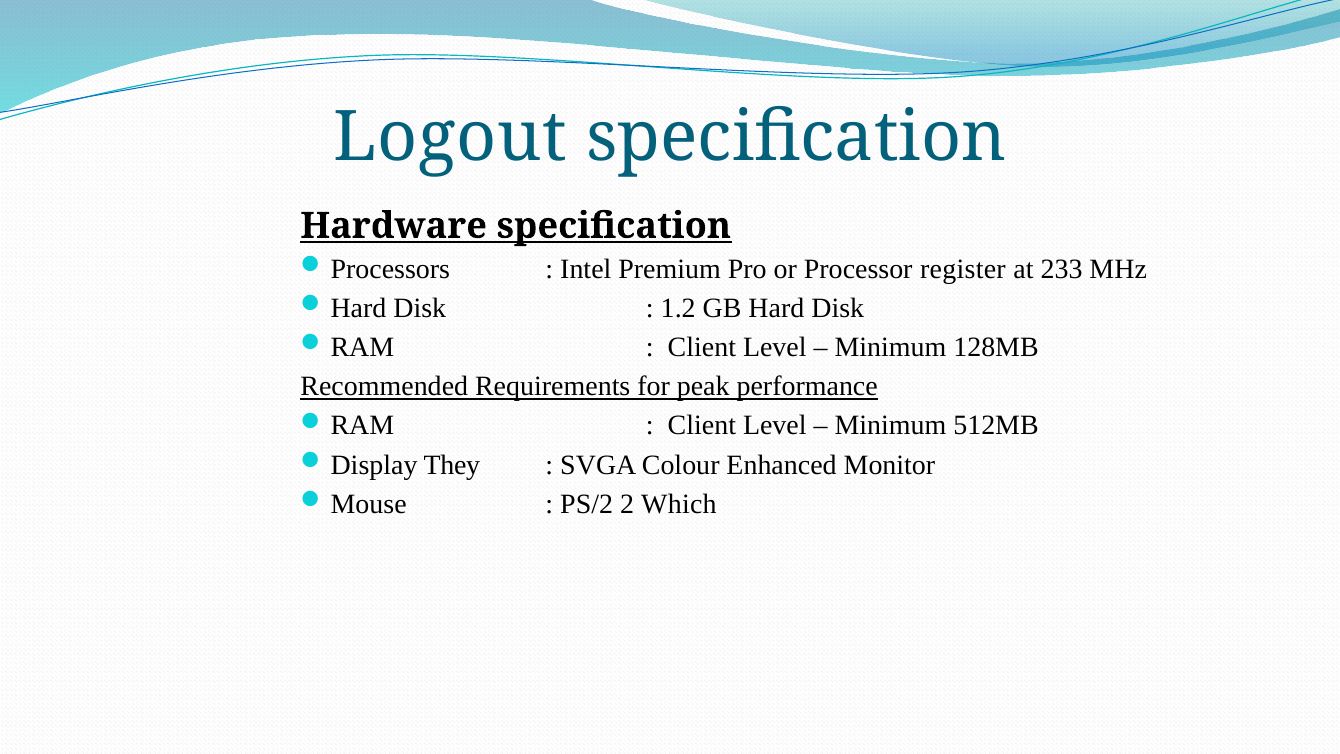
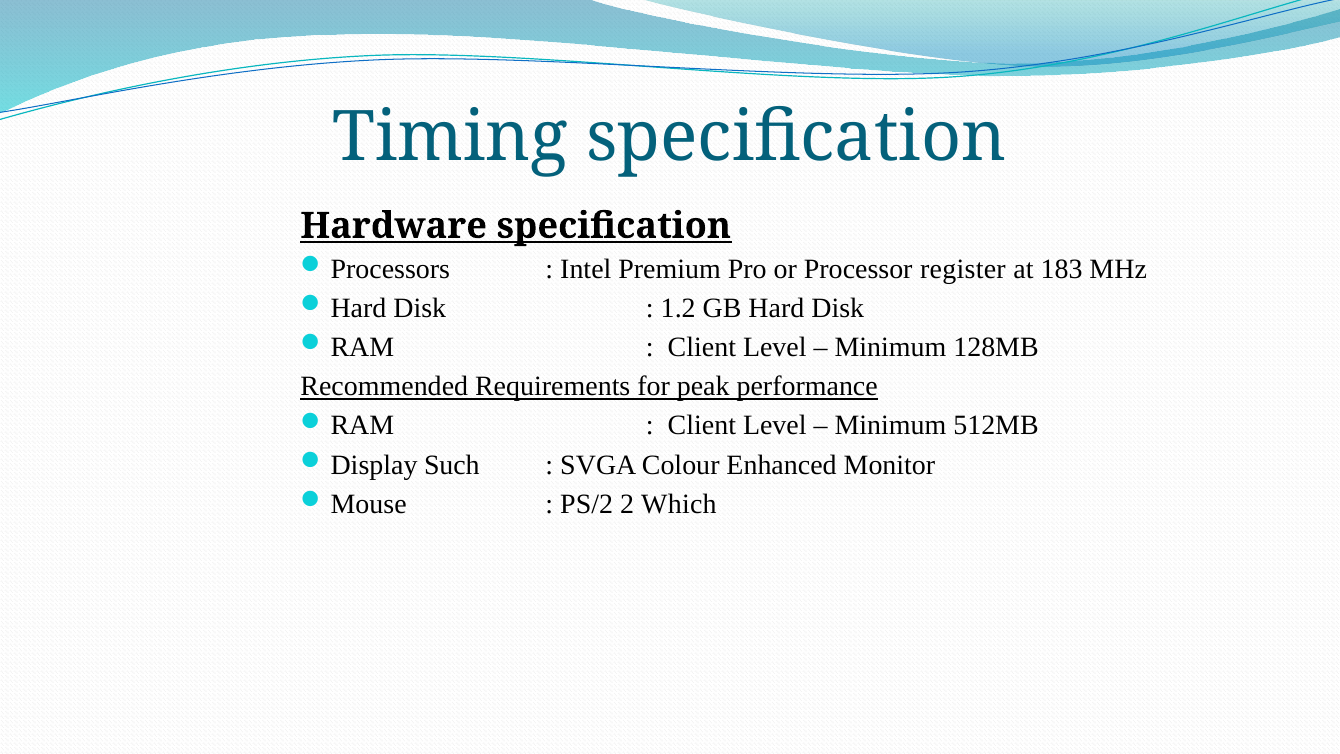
Logout: Logout -> Timing (450, 137)
233: 233 -> 183 (1062, 269)
They: They -> Such (452, 465)
